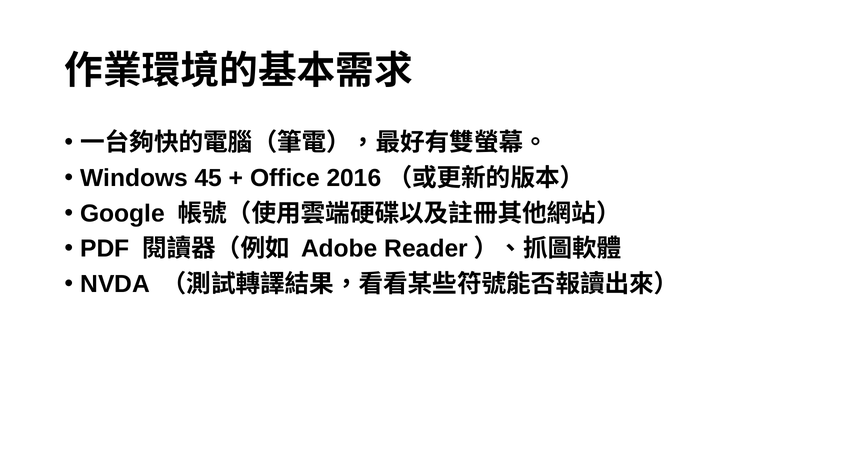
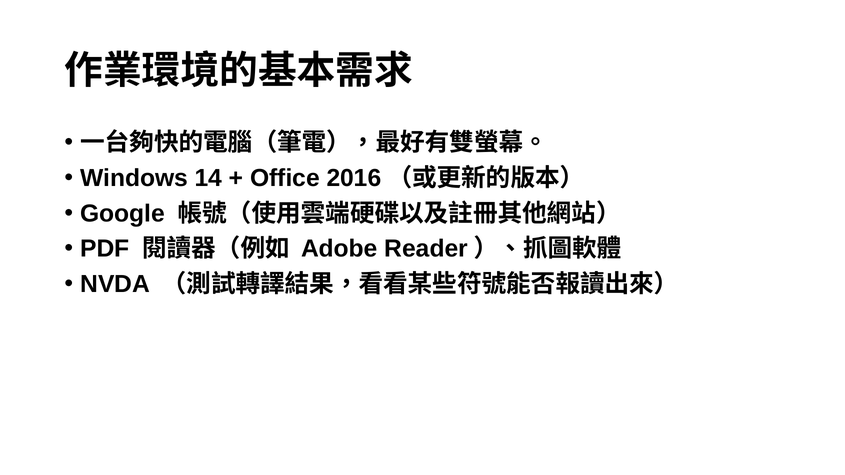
45: 45 -> 14 (208, 178)
